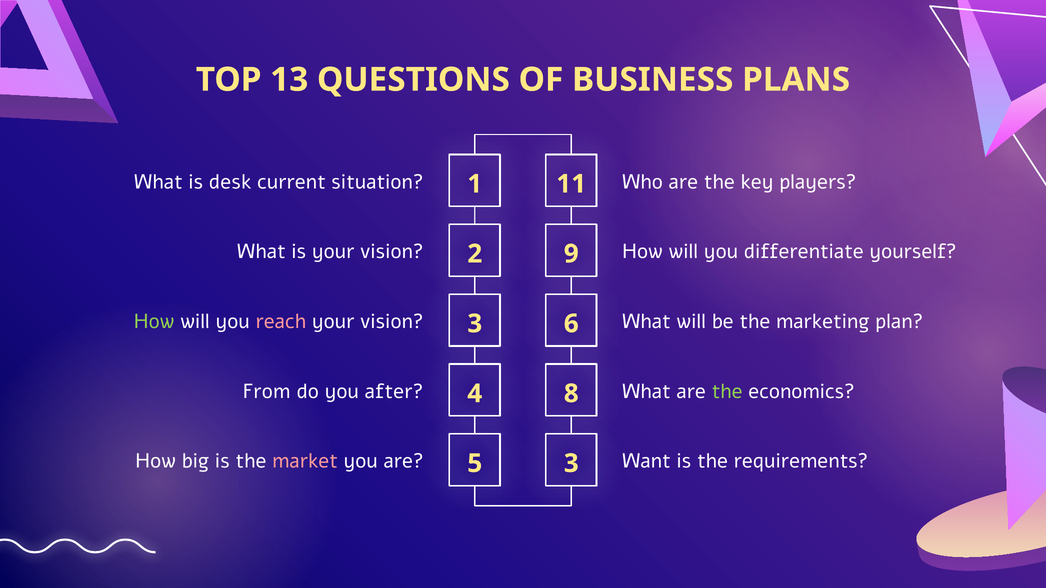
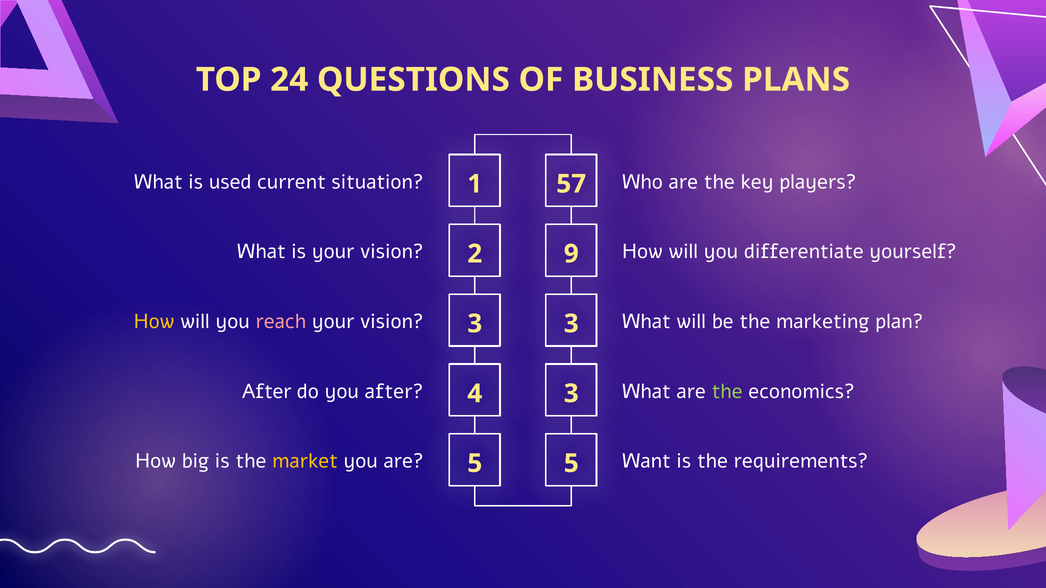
13: 13 -> 24 (289, 80)
desk: desk -> used (230, 182)
11: 11 -> 57 (571, 184)
How colour: light green -> yellow (154, 322)
3 6: 6 -> 3 (571, 324)
From: From -> After (267, 392)
4 8: 8 -> 3 (571, 394)
market colour: pink -> yellow (305, 462)
5 3: 3 -> 5 (571, 464)
